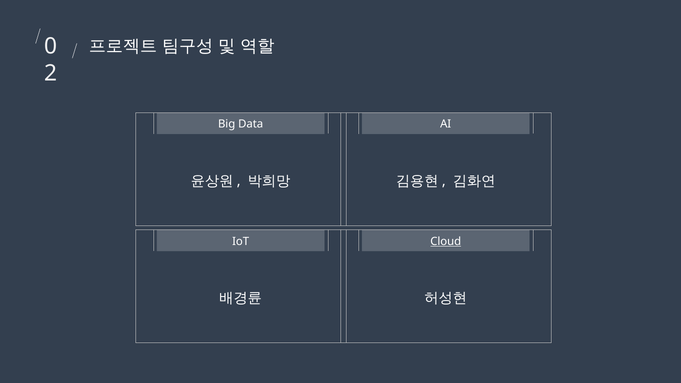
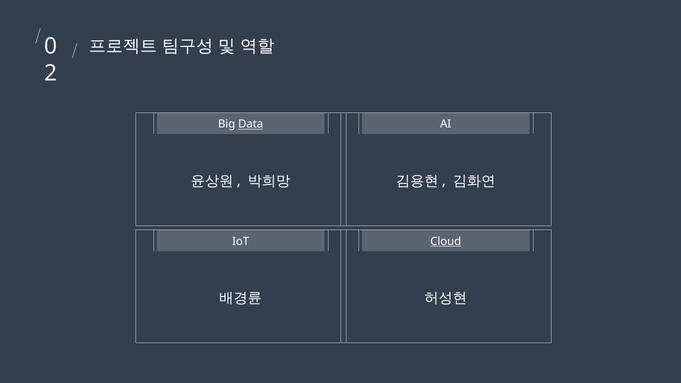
Data underline: none -> present (251, 124)
